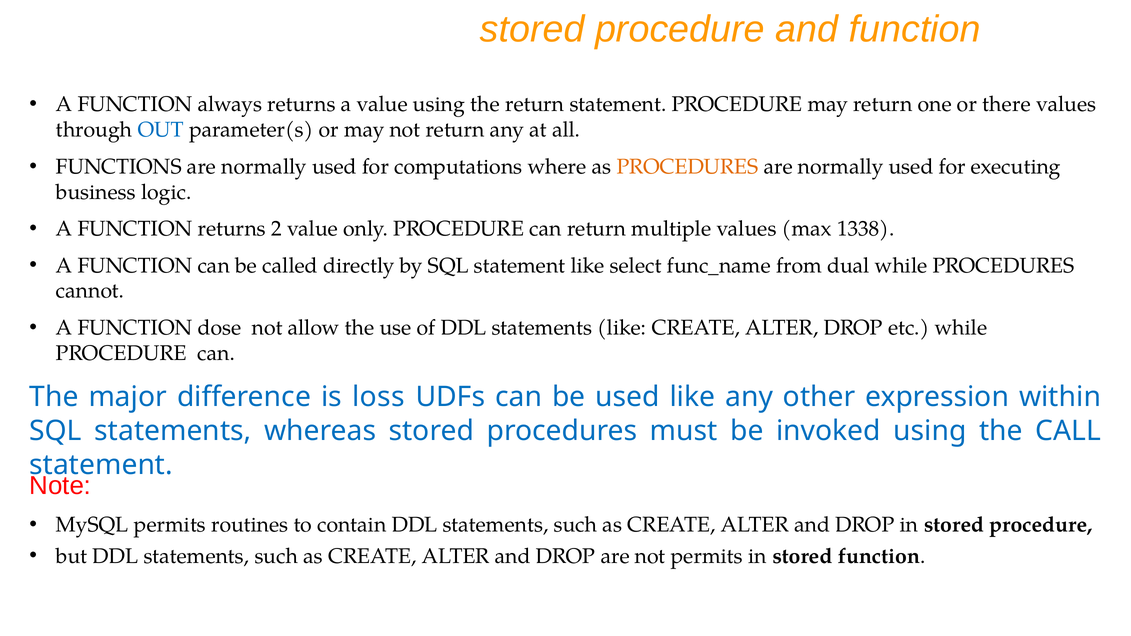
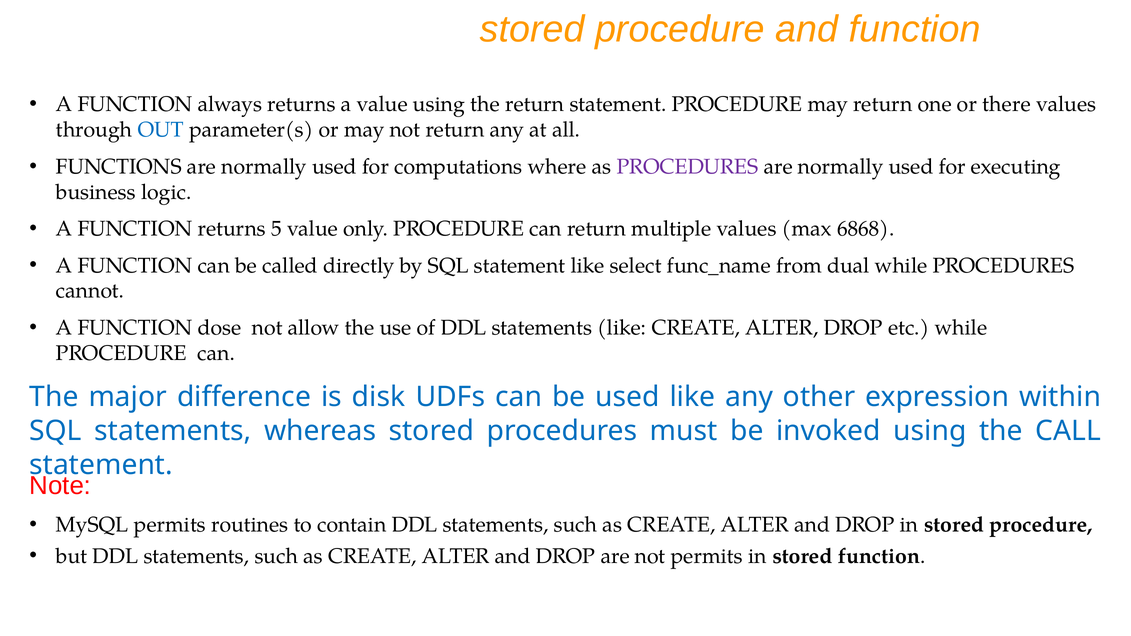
PROCEDURES colour: orange -> purple (687, 167)
2: 2 -> 5 (276, 229)
1338: 1338 -> 6868 (866, 229)
loss: loss -> disk (379, 397)
